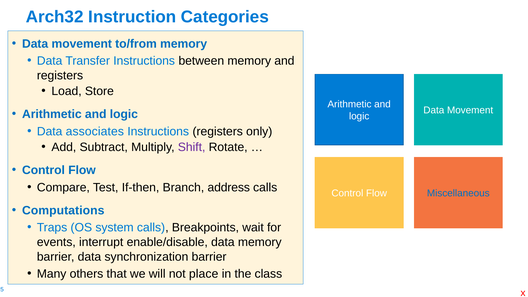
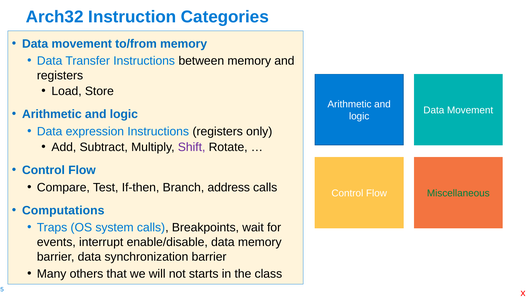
associates: associates -> expression (95, 131)
Miscellaneous colour: blue -> green (458, 193)
place: place -> starts (204, 274)
